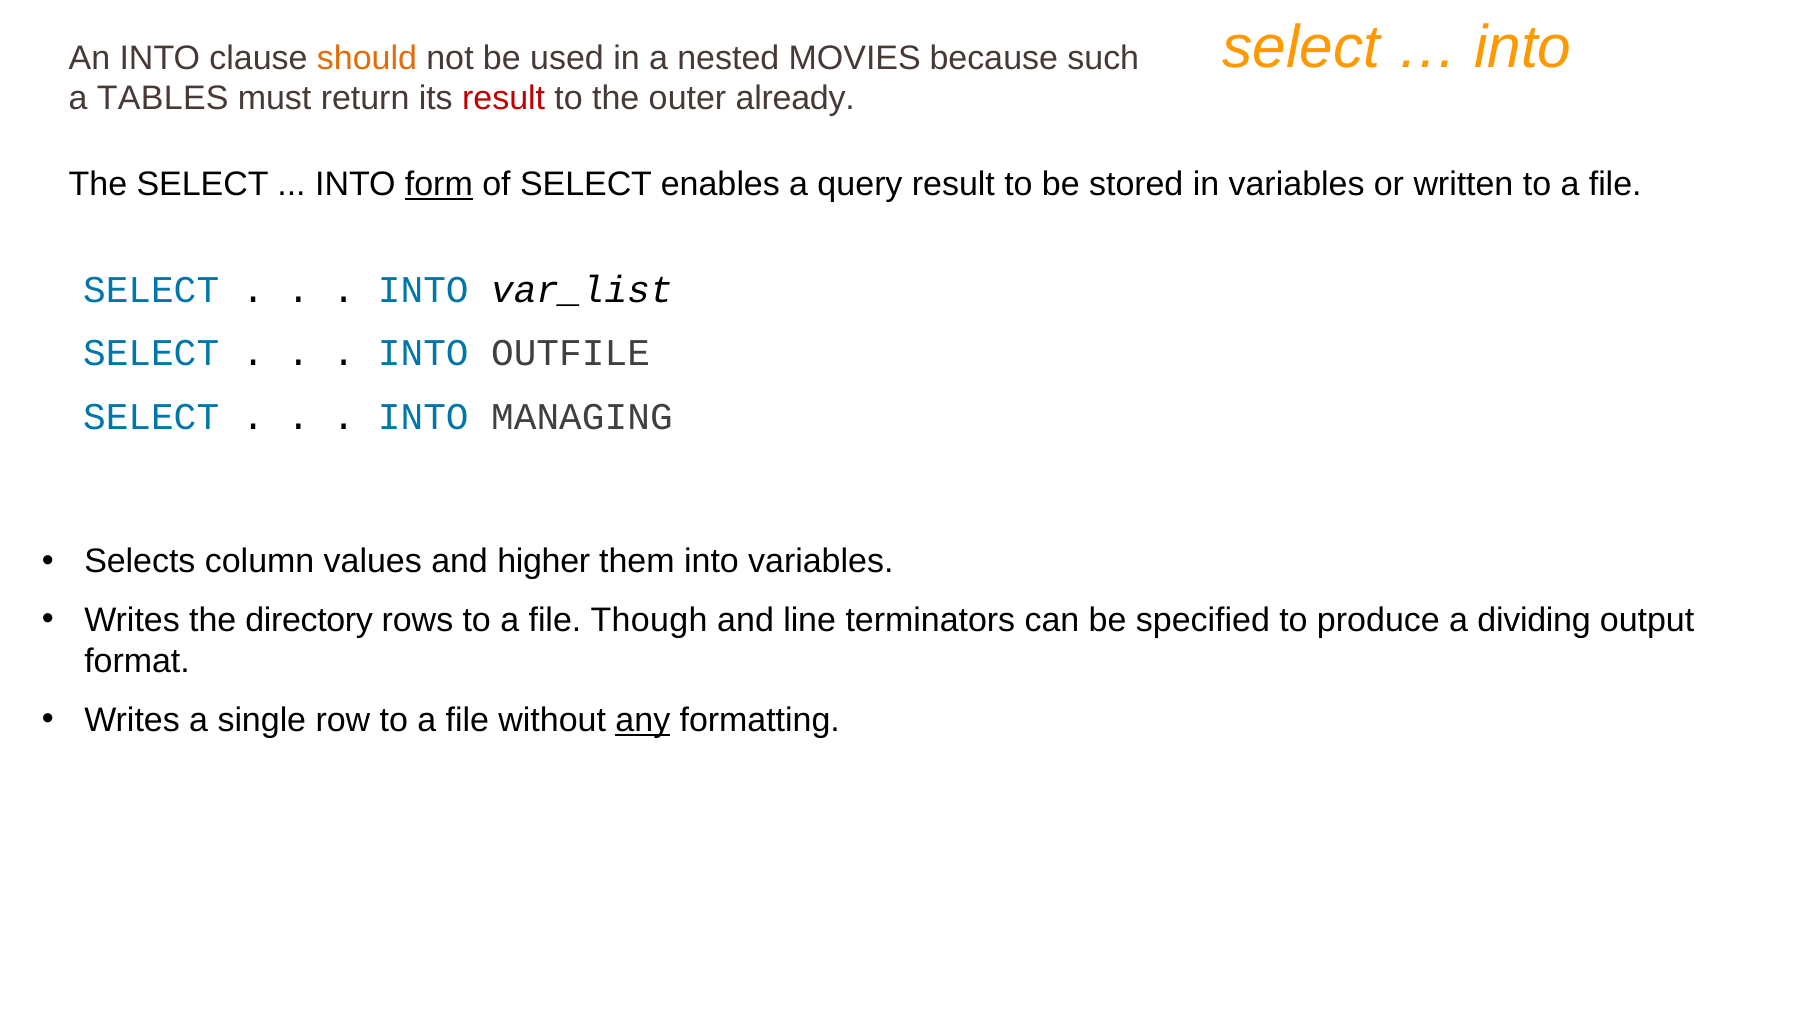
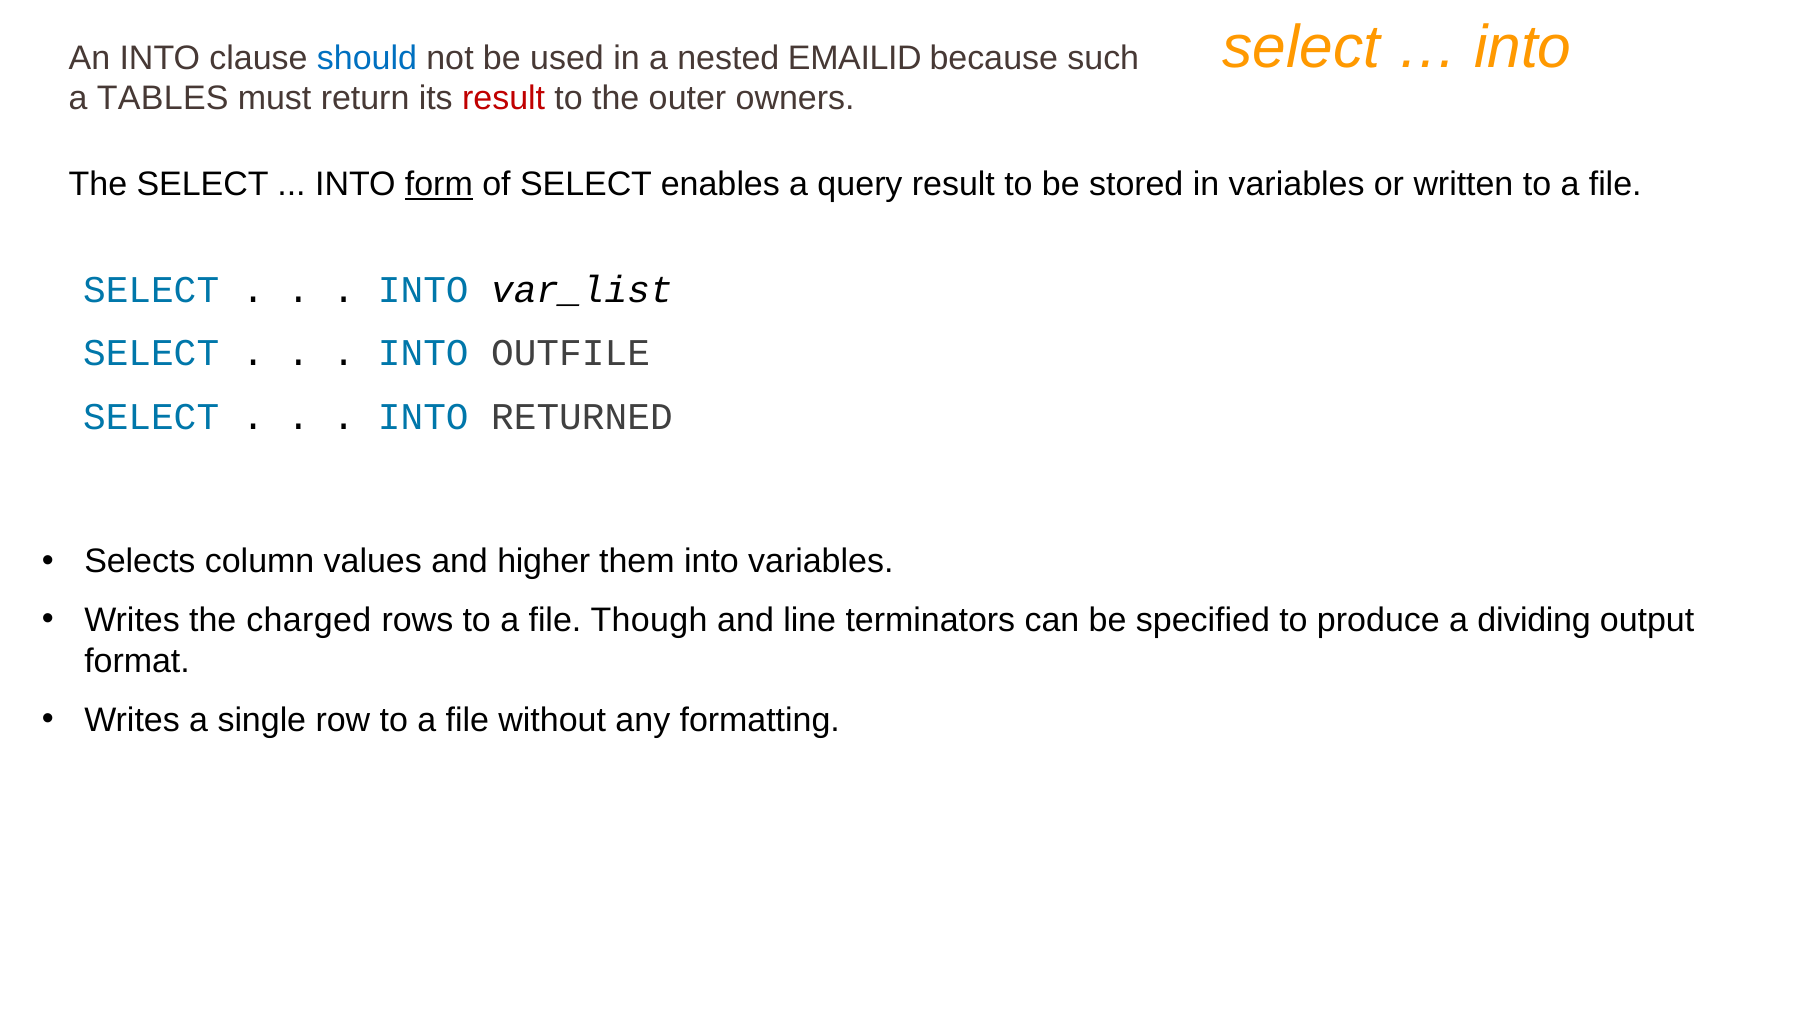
should colour: orange -> blue (367, 58)
MOVIES: MOVIES -> EMAILID (855, 58)
already: already -> owners (795, 99)
MANAGING: MANAGING -> RETURNED (582, 417)
directory: directory -> charged (309, 621)
any underline: present -> none (643, 720)
